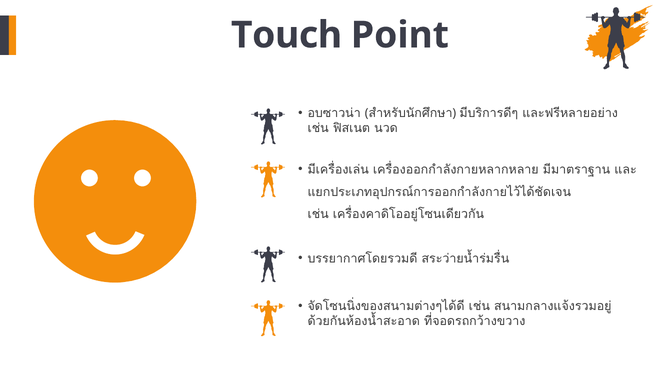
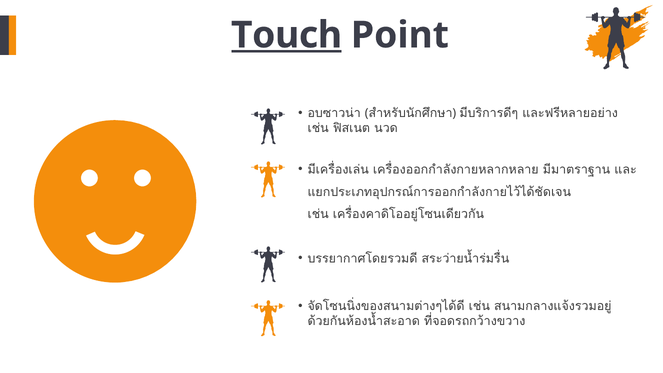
Touch underline: none -> present (286, 35)
